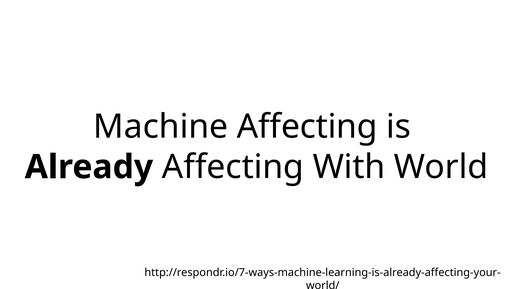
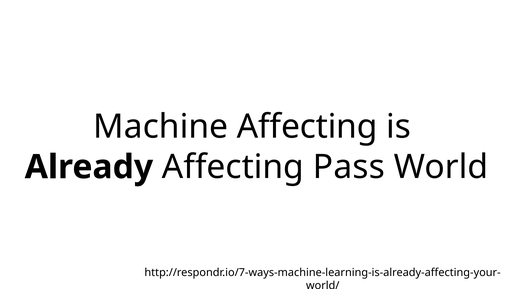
With: With -> Pass (349, 167)
